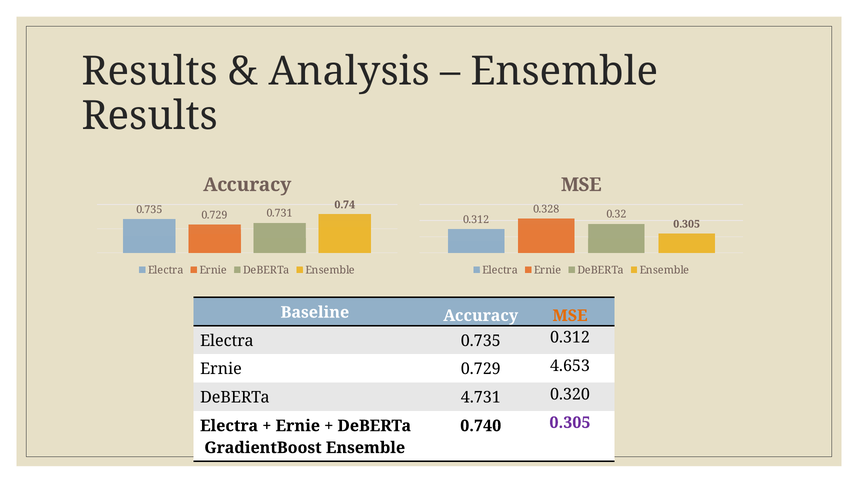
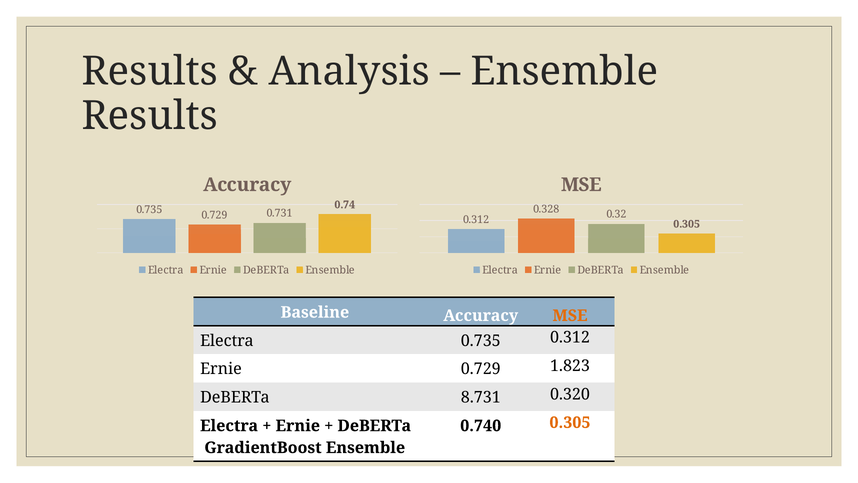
4.653: 4.653 -> 1.823 (570, 366)
4.731: 4.731 -> 8.731 (481, 397)
0.305 colour: purple -> orange (570, 422)
